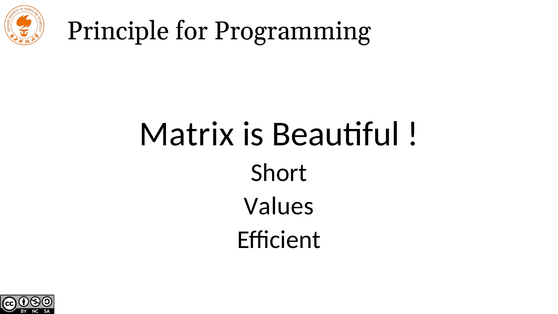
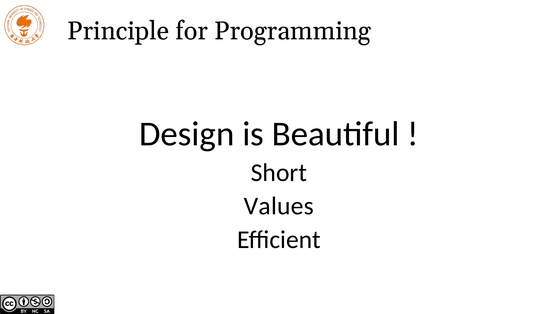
Matrix: Matrix -> Design (187, 134)
